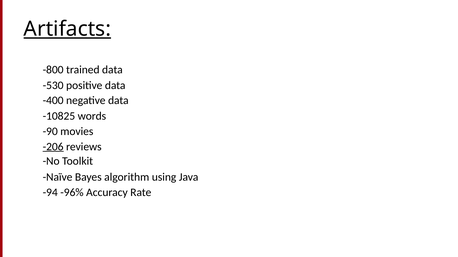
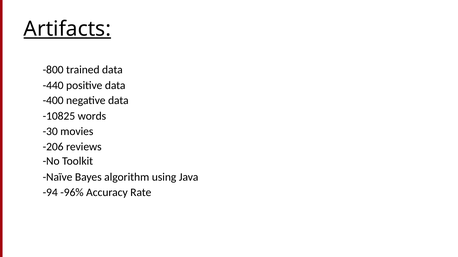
-530: -530 -> -440 (53, 86)
-90: -90 -> -30 (50, 132)
-206 underline: present -> none (53, 147)
